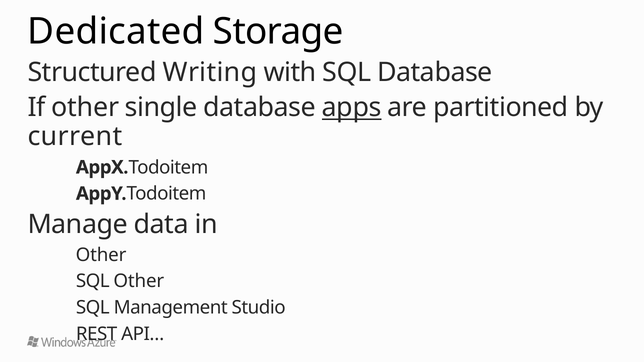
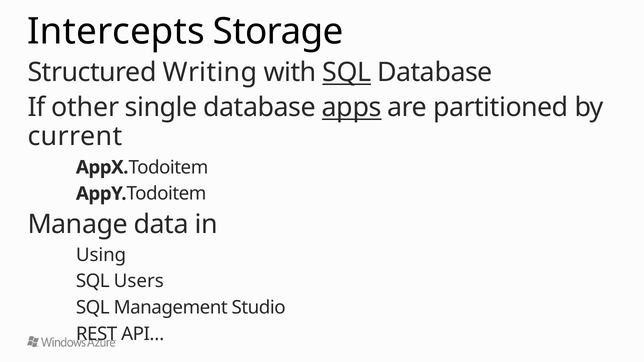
Dedicated: Dedicated -> Intercepts (116, 32)
SQL underline: none -> present (347, 73)
Other: Other -> Using (101, 255)
SQL Other: Other -> Users (139, 282)
